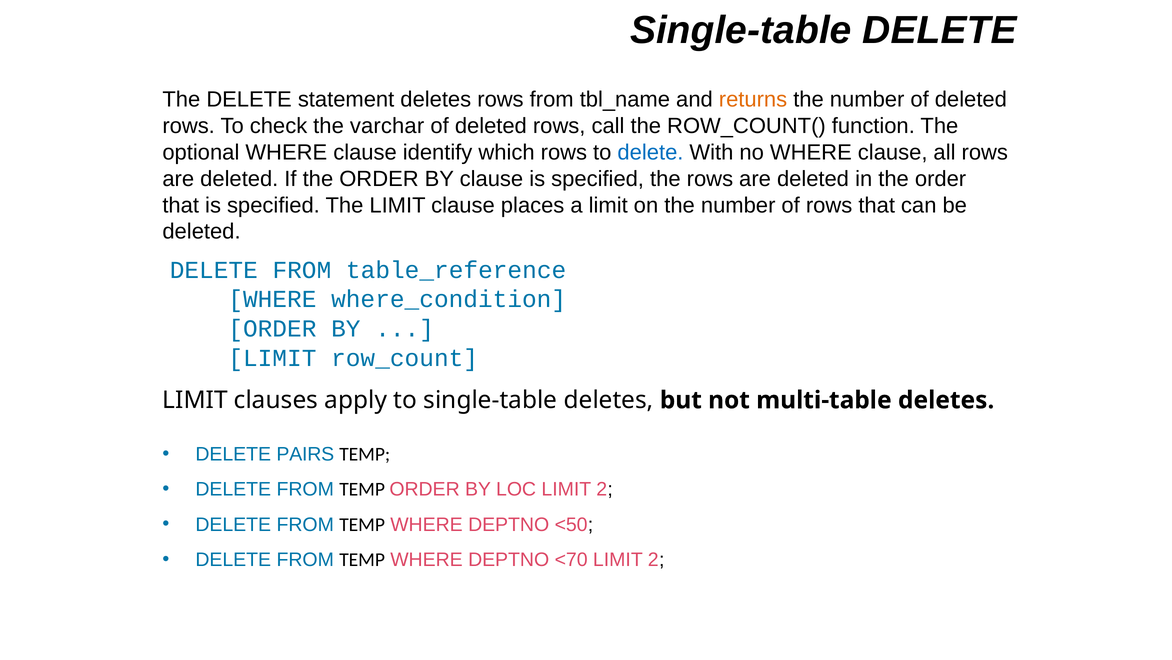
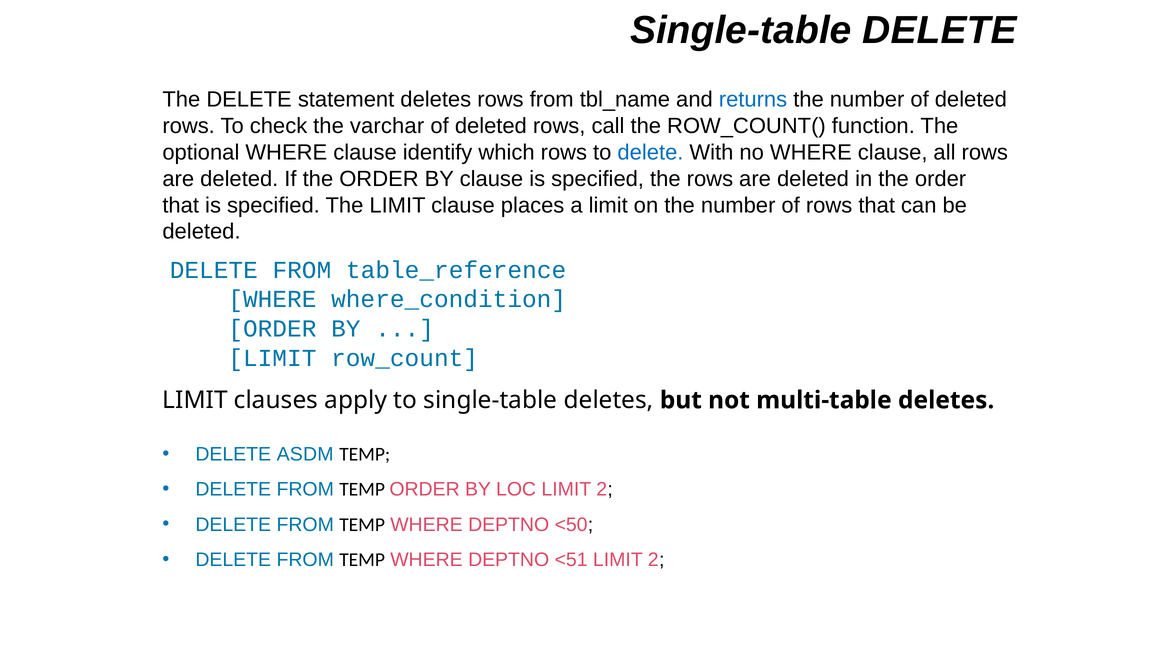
returns colour: orange -> blue (753, 100)
PAIRS: PAIRS -> ASDM (305, 454)
<70: <70 -> <51 (571, 559)
